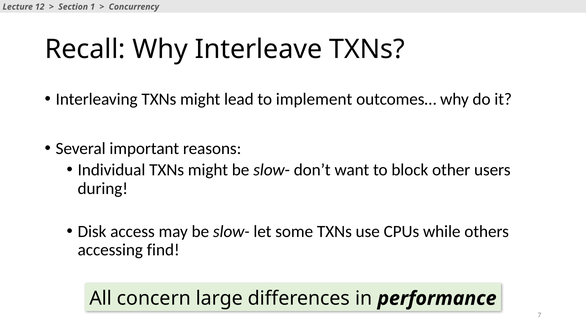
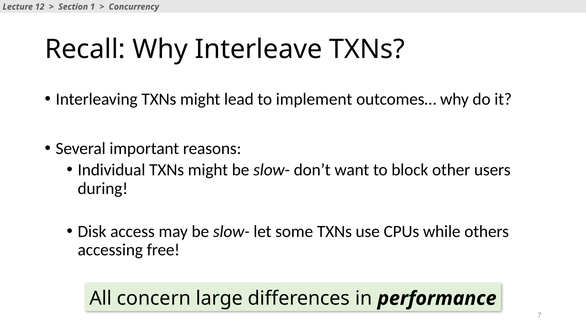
find: find -> free (163, 250)
